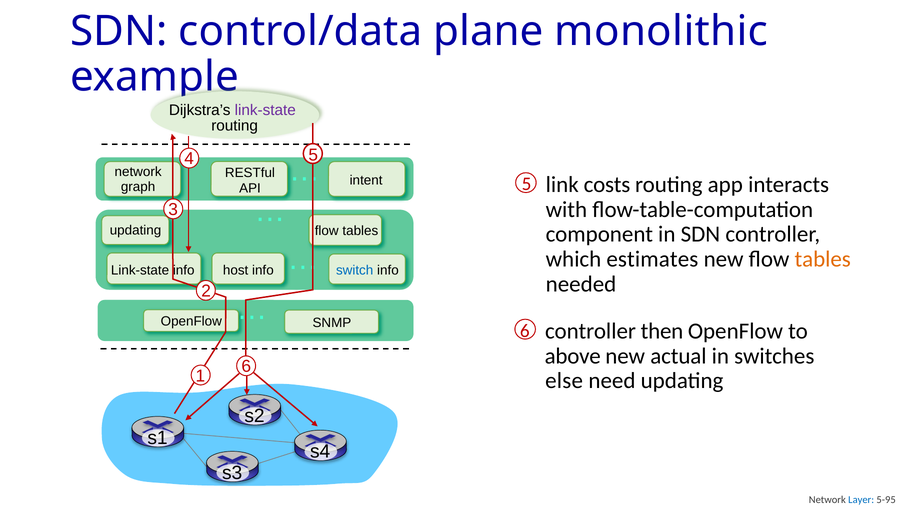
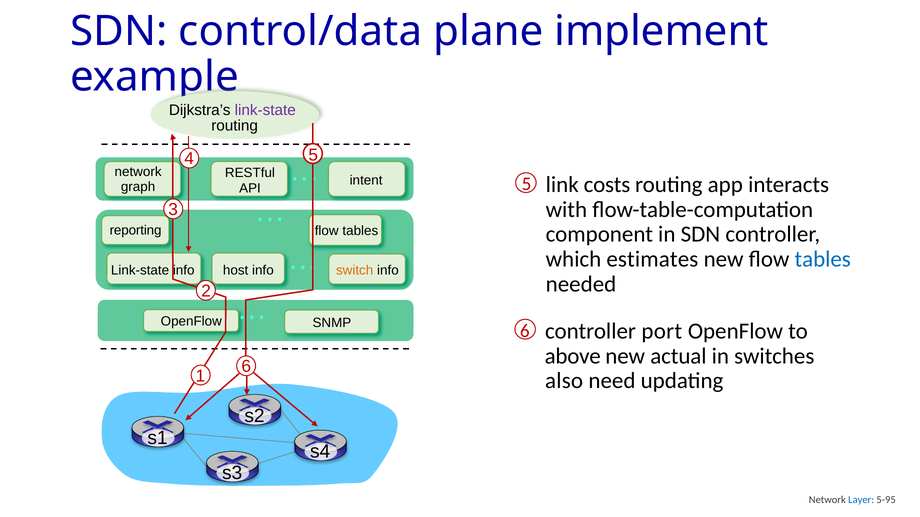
monolithic: monolithic -> implement (662, 32)
updating: updating -> reporting (136, 231)
tables colour: orange -> blue (823, 259)
switch colour: blue -> orange (355, 270)
then: then -> port (662, 332)
else: else -> also (564, 381)
